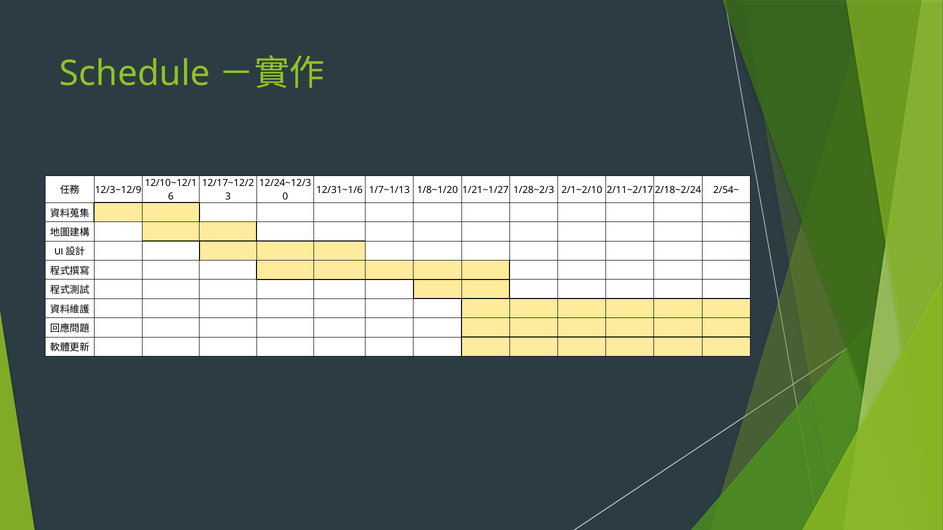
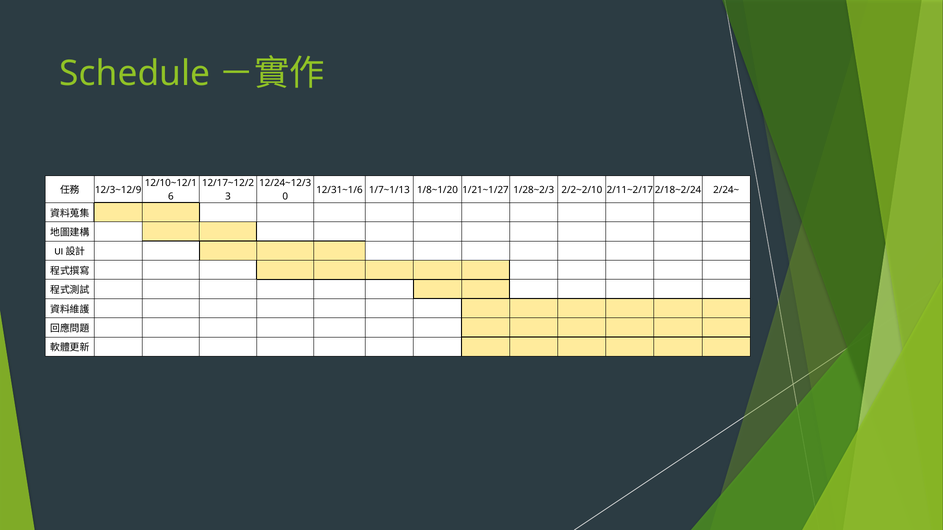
2/1~2/10: 2/1~2/10 -> 2/2~2/10 (582, 190)
2/54~: 2/54~ -> 2/24~ (726, 190)
